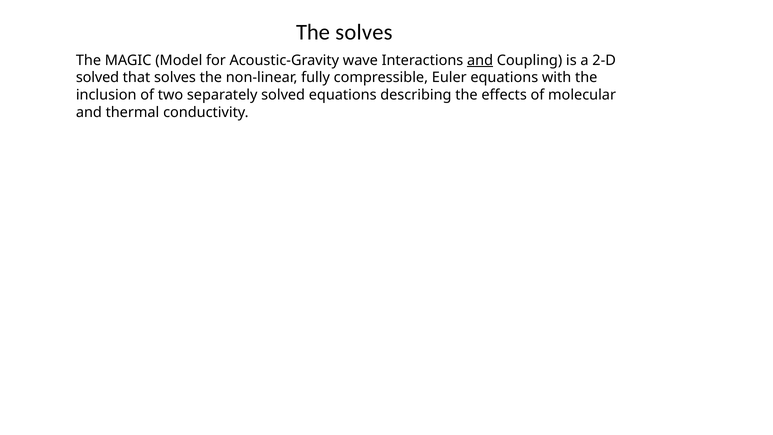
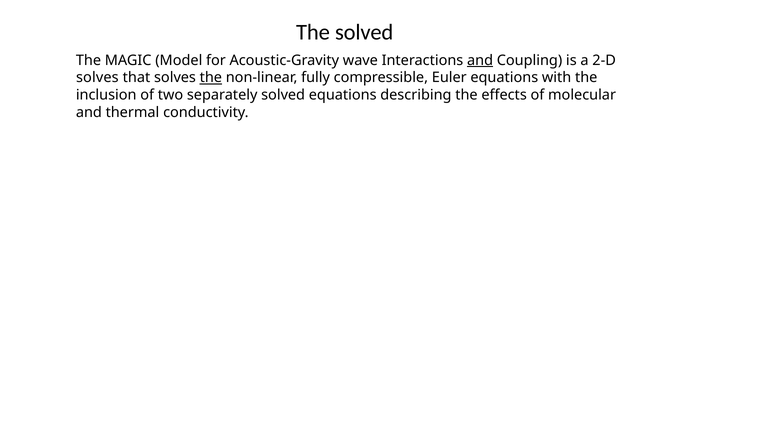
The solves: solves -> solved (364, 32)
solved: solved -> solves (97, 78)
the underline: none -> present (211, 78)
